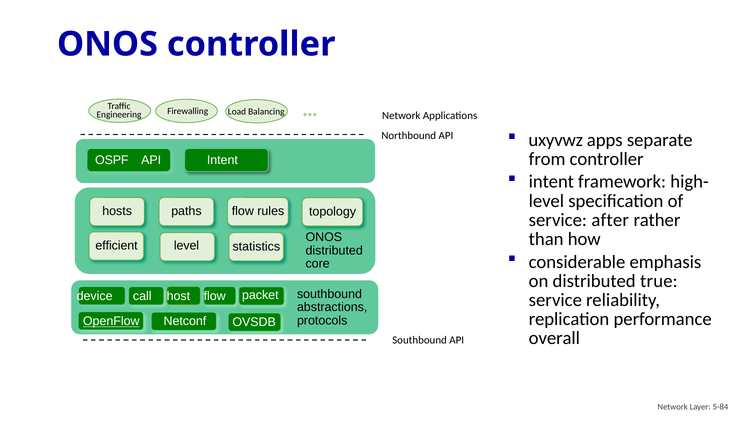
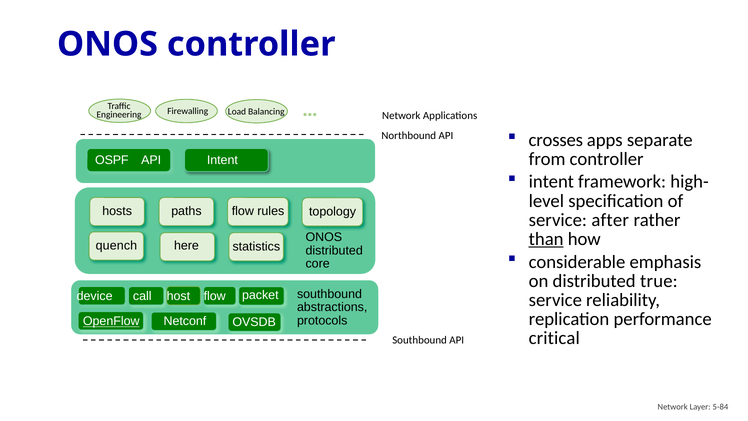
uxyvwz: uxyvwz -> crosses (556, 140)
than underline: none -> present (546, 239)
efficient: efficient -> quench (116, 245)
level: level -> here (186, 245)
overall: overall -> critical (554, 338)
